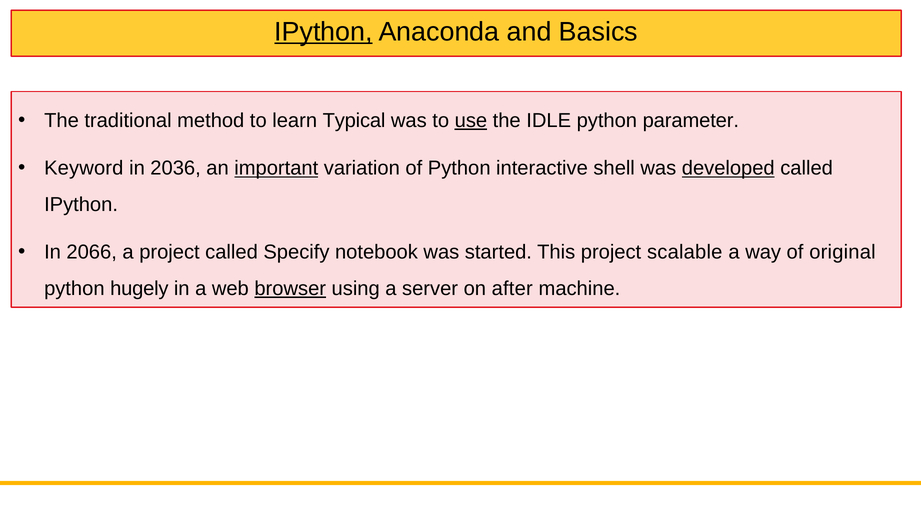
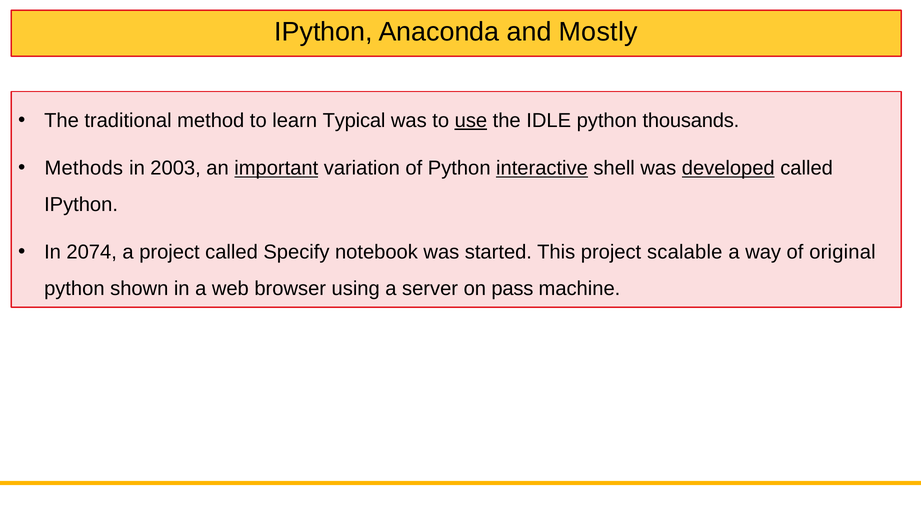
IPython underline: present -> none (323, 32)
Basics: Basics -> Mostly (598, 32)
parameter: parameter -> thousands (691, 121)
Keyword: Keyword -> Methods (84, 168)
2036: 2036 -> 2003 (176, 168)
interactive underline: none -> present (542, 168)
2066: 2066 -> 2074 (92, 252)
hugely: hugely -> shown (139, 289)
browser underline: present -> none (290, 289)
after: after -> pass (512, 289)
